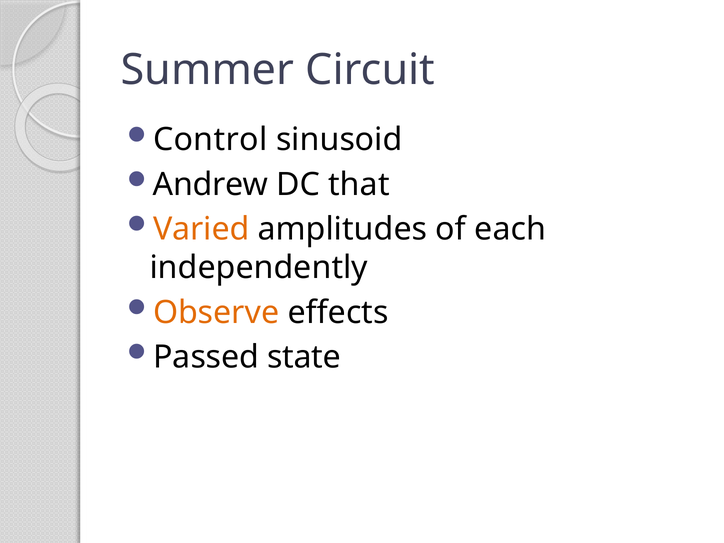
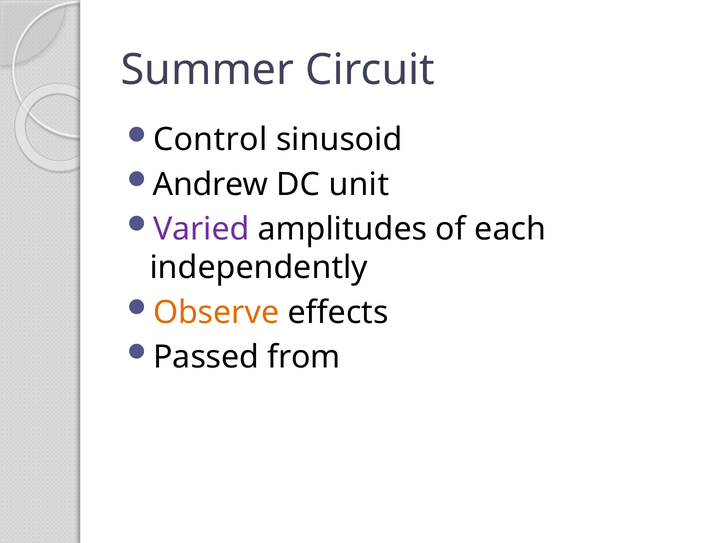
that: that -> unit (359, 184)
Varied colour: orange -> purple (201, 229)
state: state -> from (304, 357)
